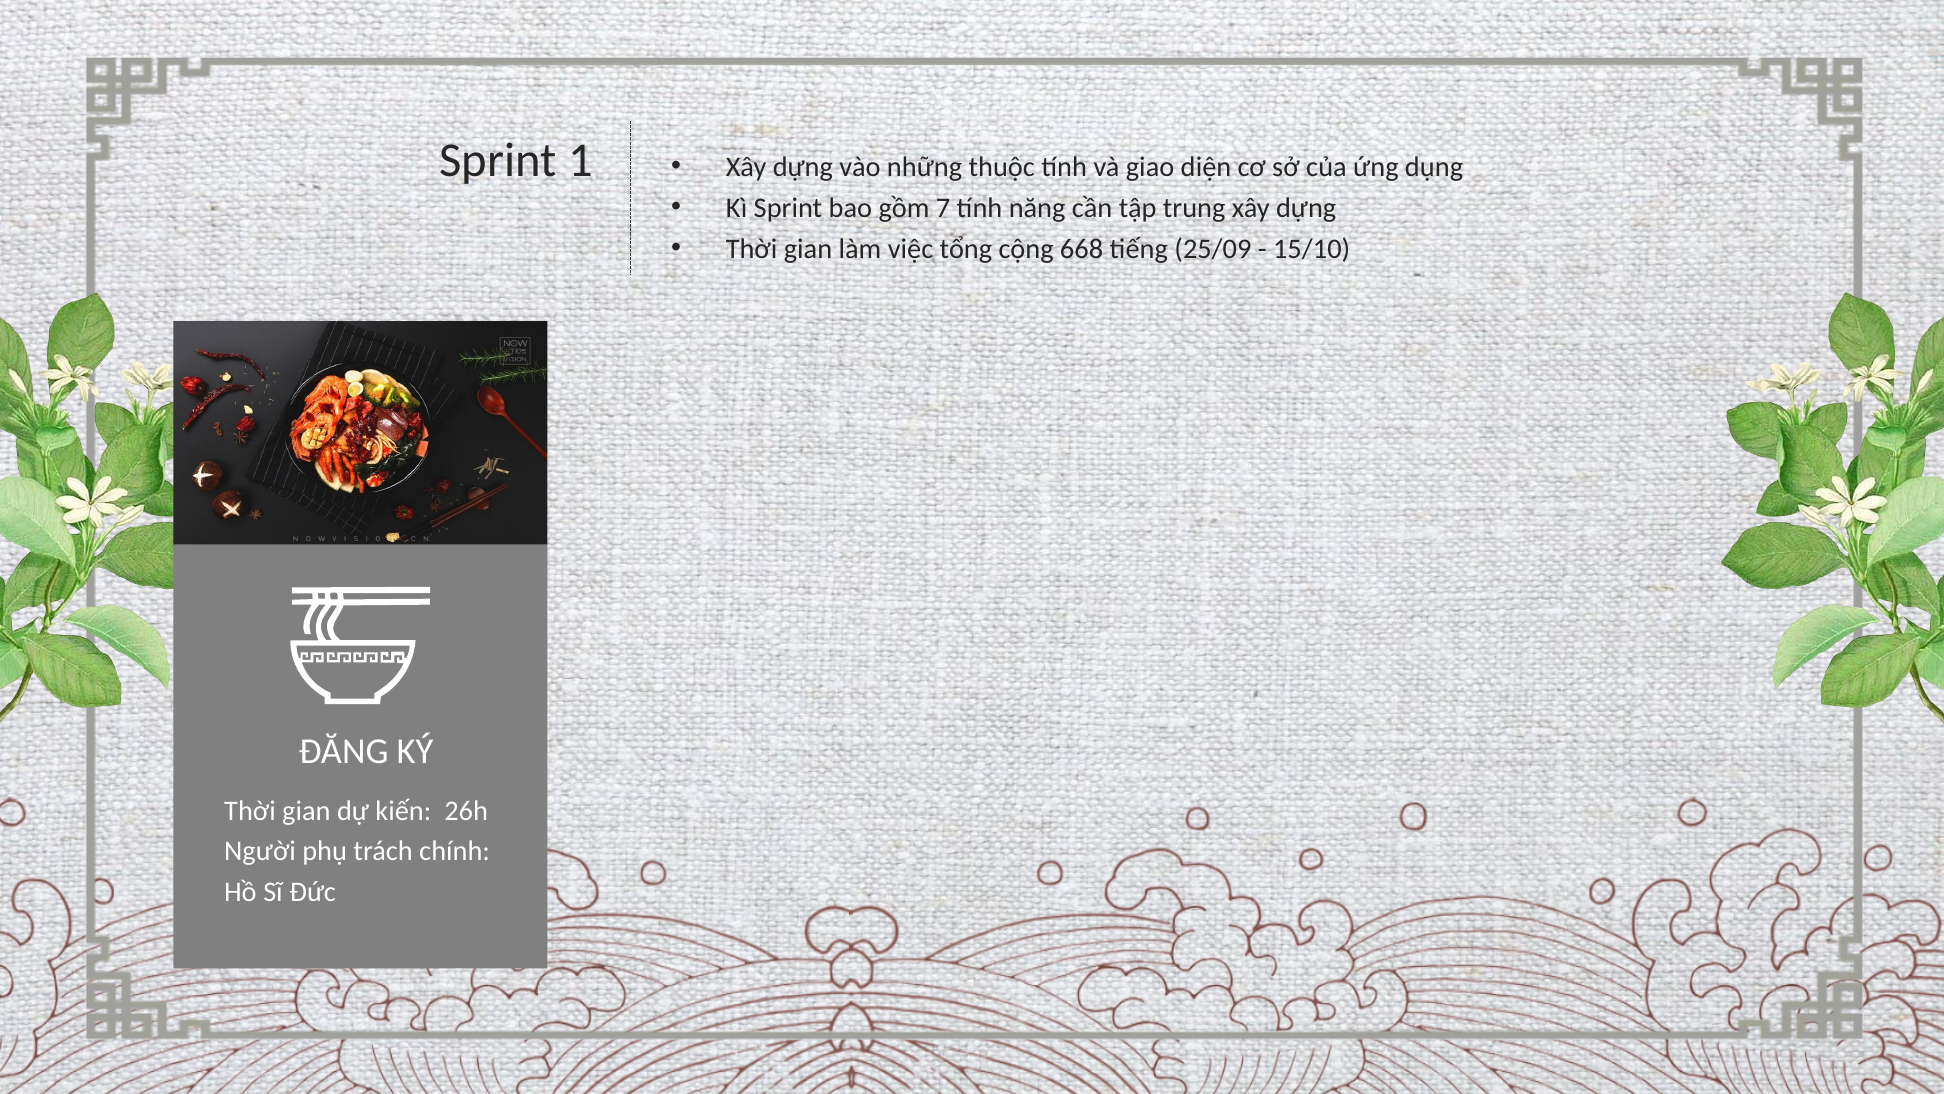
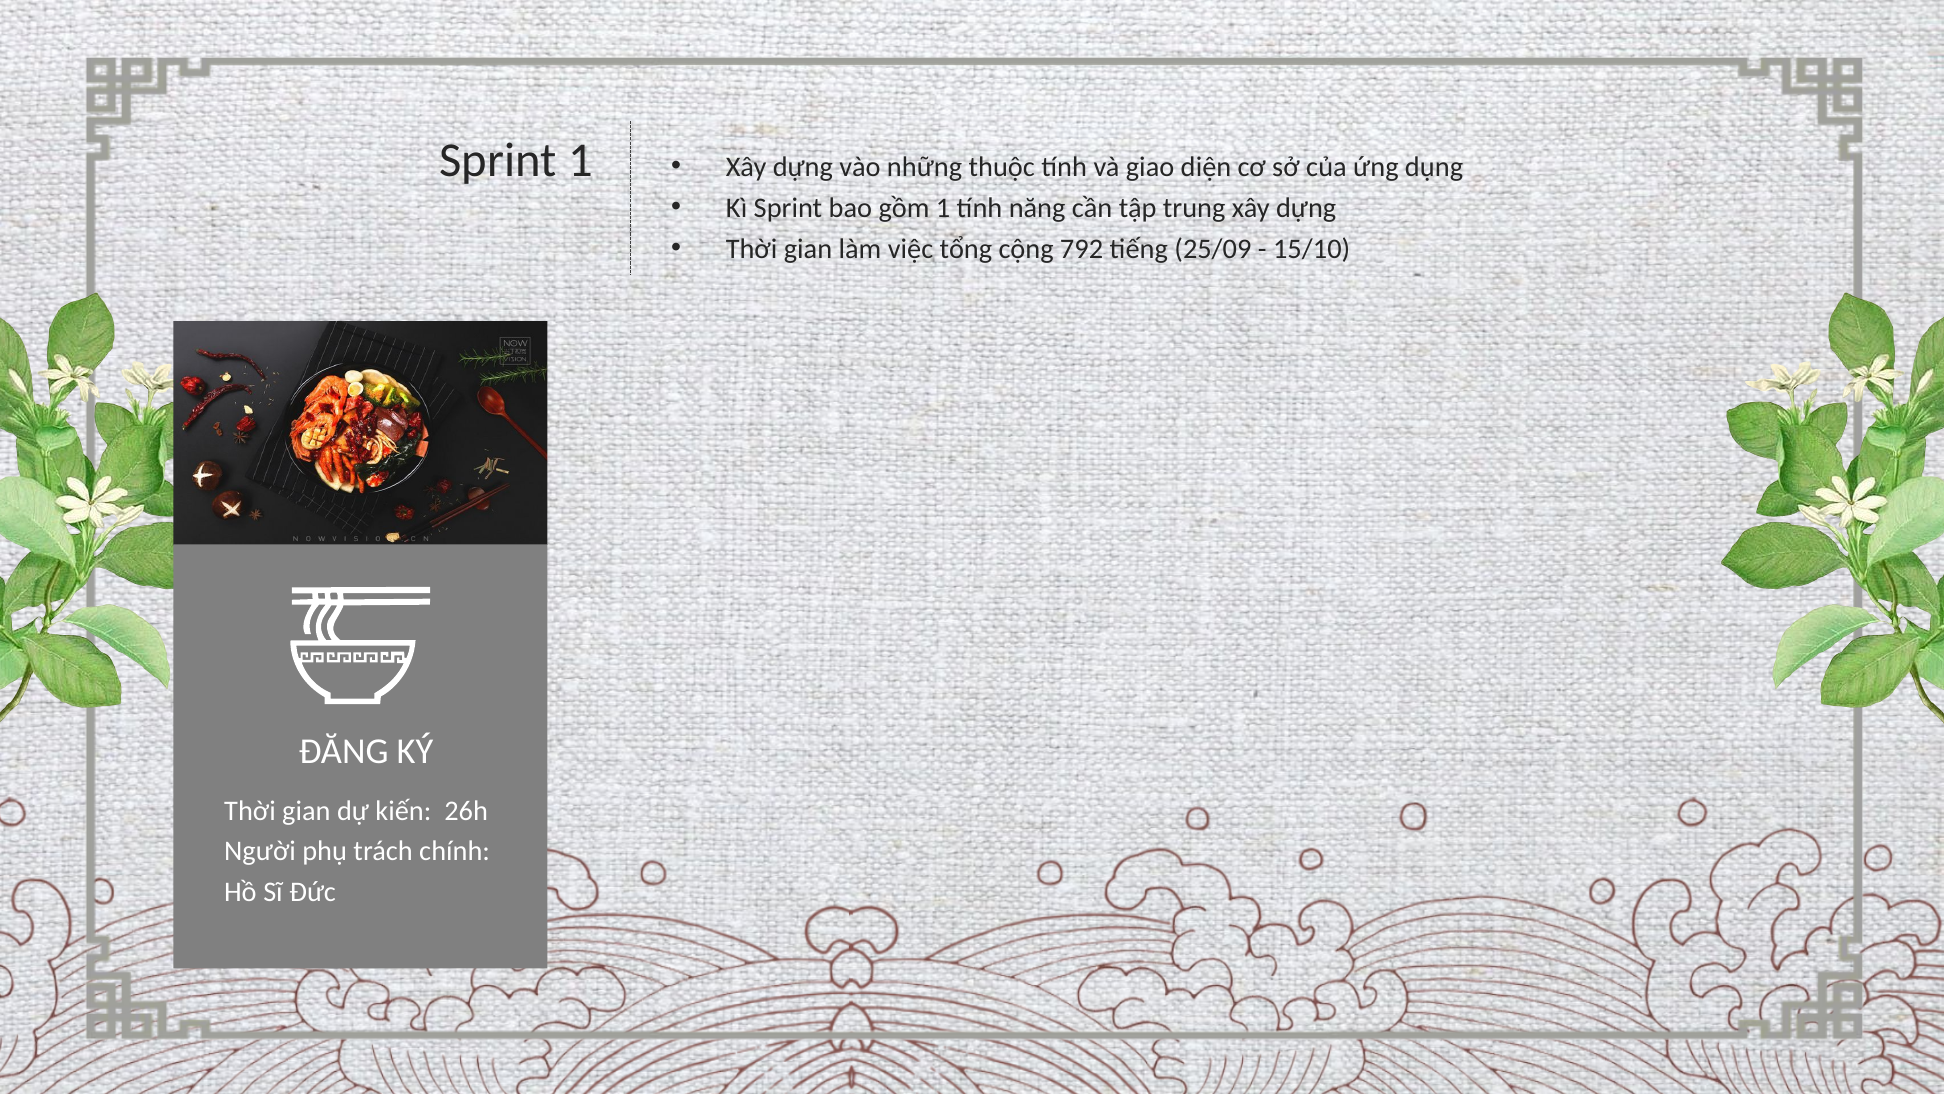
gồm 7: 7 -> 1 (943, 208)
668: 668 -> 792 (1082, 249)
